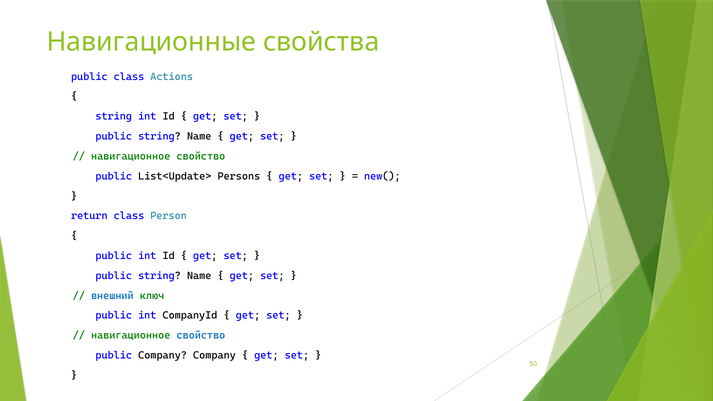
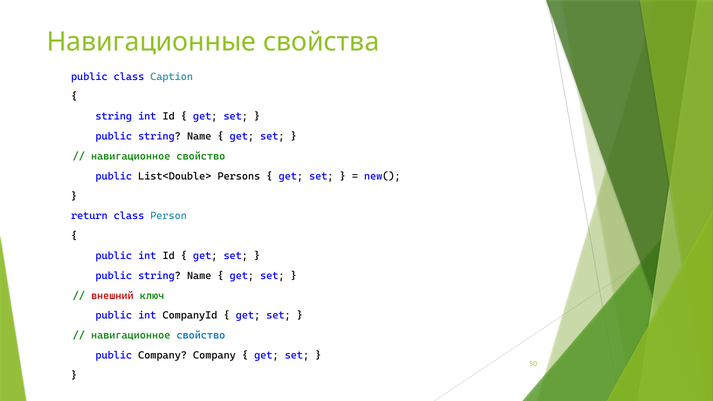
Actions: Actions -> Caption (172, 77)
List<Update>: List<Update> -> List<Double> (175, 176)
внешний colour: blue -> red (112, 296)
